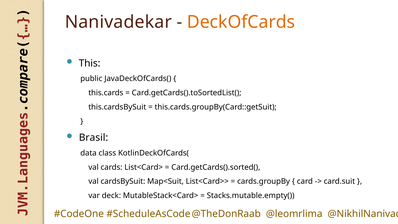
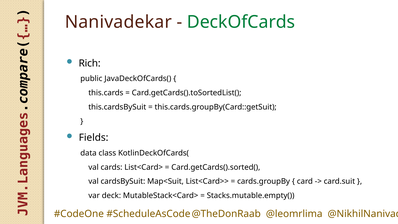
DeckOfCards colour: orange -> green (241, 22)
This: This -> Rich (90, 63)
Brasil: Brasil -> Fields (94, 138)
